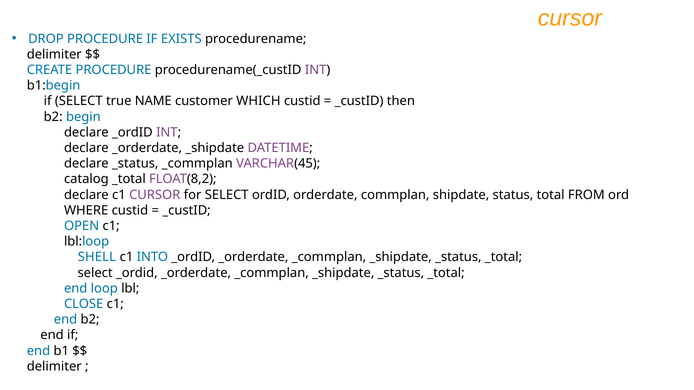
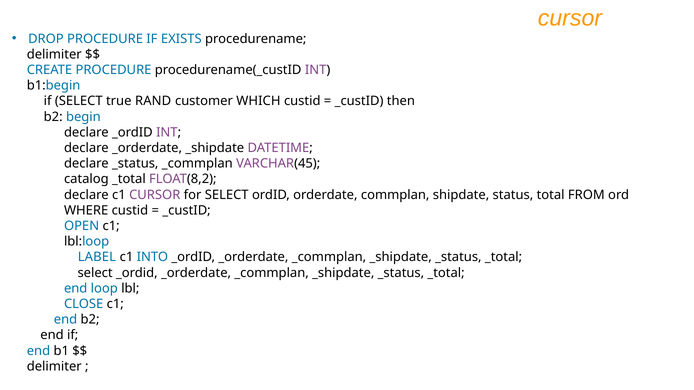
NAME: NAME -> RAND (153, 101)
SHELL: SHELL -> LABEL (97, 257)
